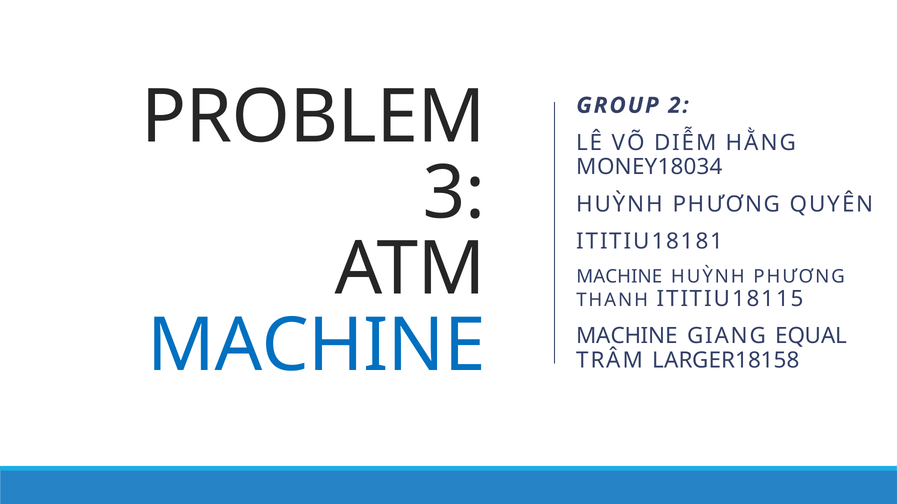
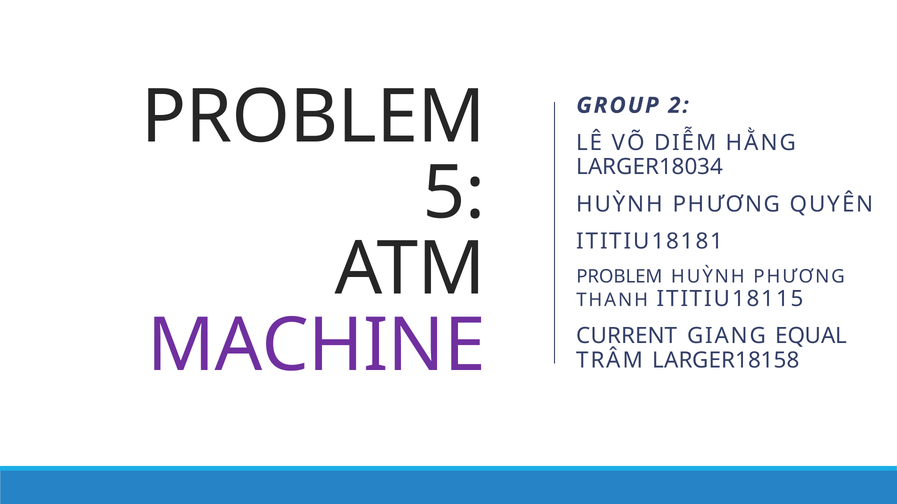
MONEY18034: MONEY18034 -> LARGER18034 (650, 167)
3: 3 -> 5 (454, 193)
MACHINE: MACHINE -> PROBLEM (619, 277)
MACHINE colour: blue -> purple (317, 346)
MACHINE: MACHINE -> CURRENT (627, 336)
